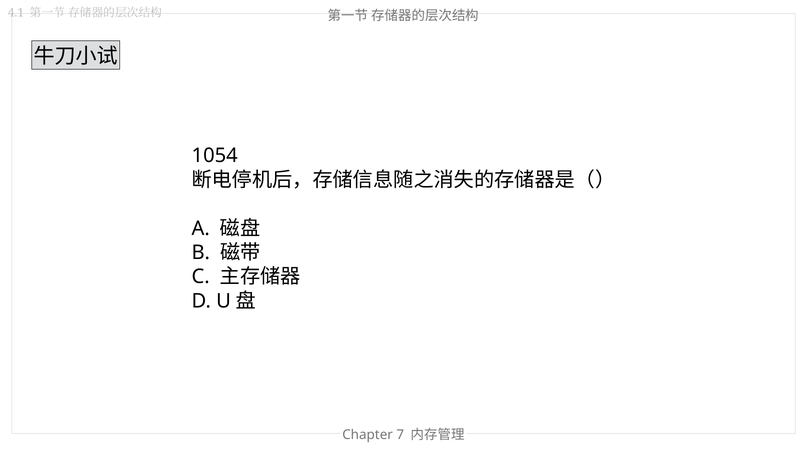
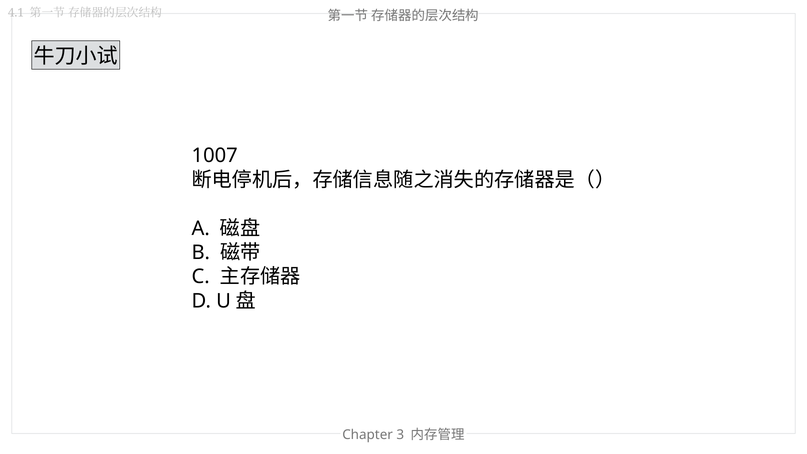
1054: 1054 -> 1007 (215, 156)
7: 7 -> 3 (400, 435)
